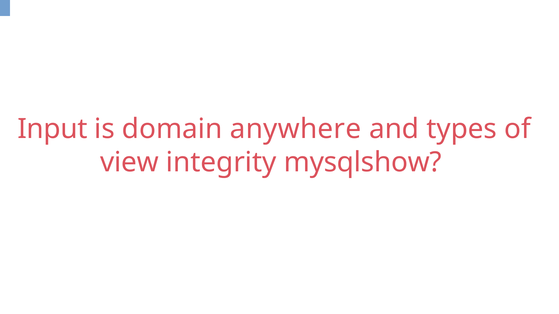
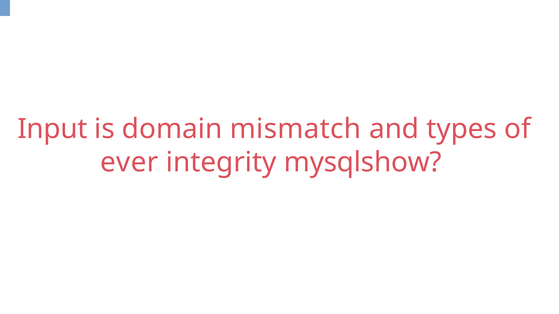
anywhere: anywhere -> mismatch (296, 129)
view: view -> ever (129, 163)
